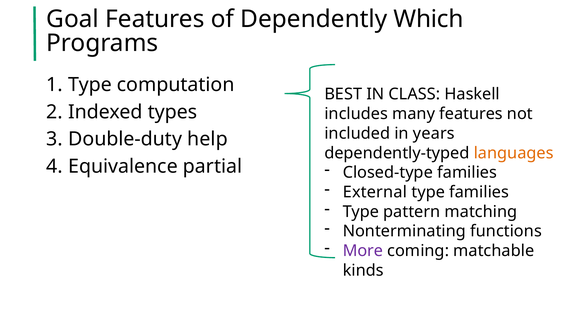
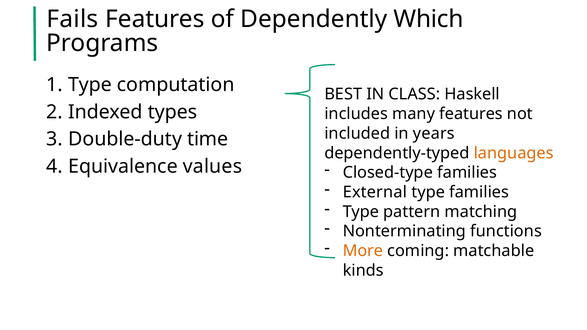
Goal: Goal -> Fails (72, 19)
help: help -> time (208, 139)
partial: partial -> values (213, 166)
More colour: purple -> orange (363, 251)
